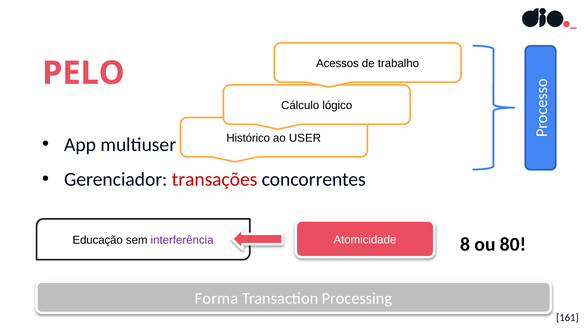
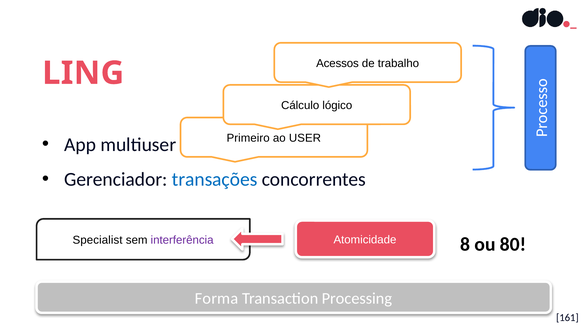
PELO: PELO -> LING (83, 73)
Histórico: Histórico -> Primeiro (248, 138)
transações colour: red -> blue (215, 180)
Educação: Educação -> Specialist (98, 240)
